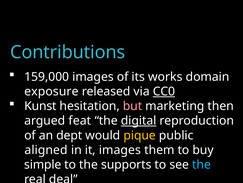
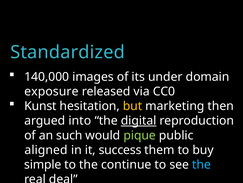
Contributions: Contributions -> Standardized (68, 52)
159,000: 159,000 -> 140,000 (47, 77)
works: works -> under (165, 77)
CC0 underline: present -> none (164, 91)
but colour: pink -> yellow (133, 106)
feat: feat -> into (80, 120)
dept: dept -> such (69, 135)
pique colour: yellow -> light green (140, 135)
it images: images -> success (120, 149)
supports: supports -> continue (126, 164)
